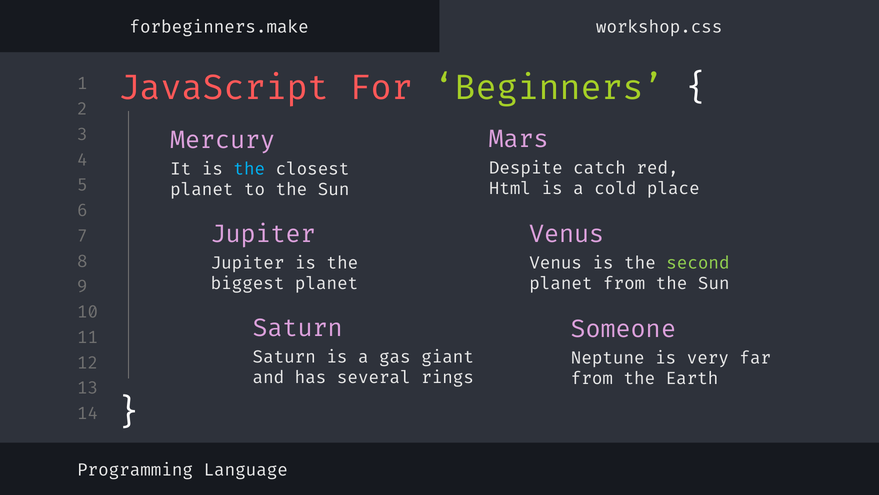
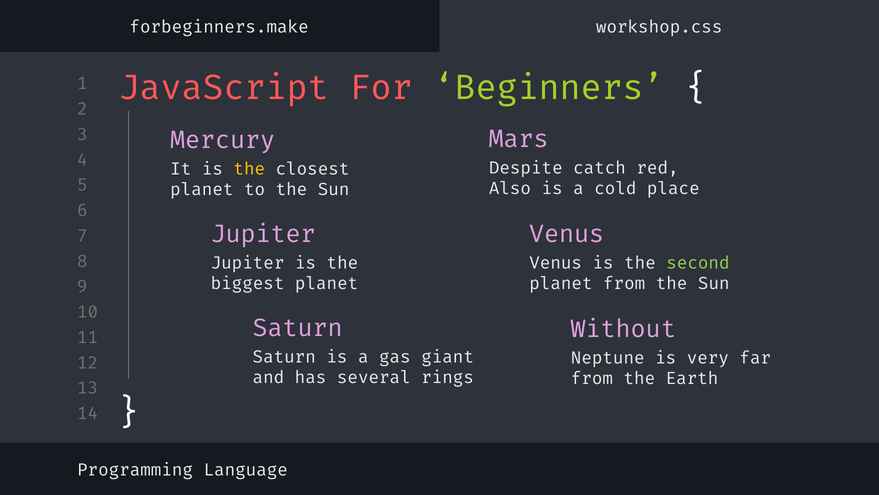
the colour: light blue -> yellow (249, 169)
Html: Html -> Also (510, 189)
Someone: Someone -> Without (623, 329)
